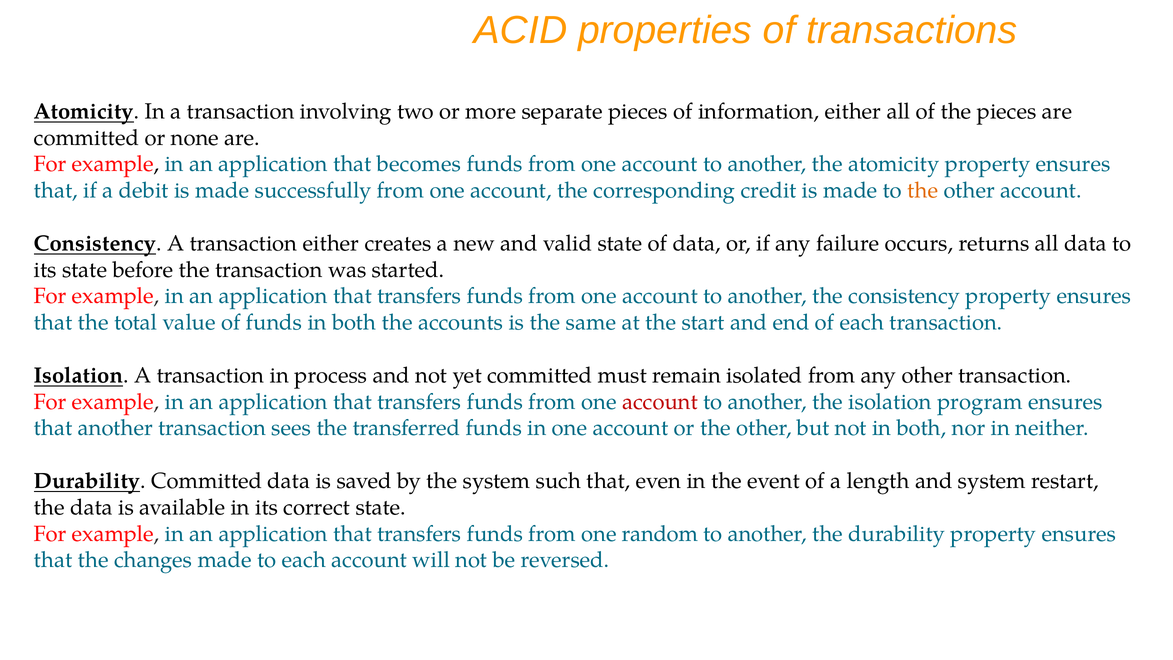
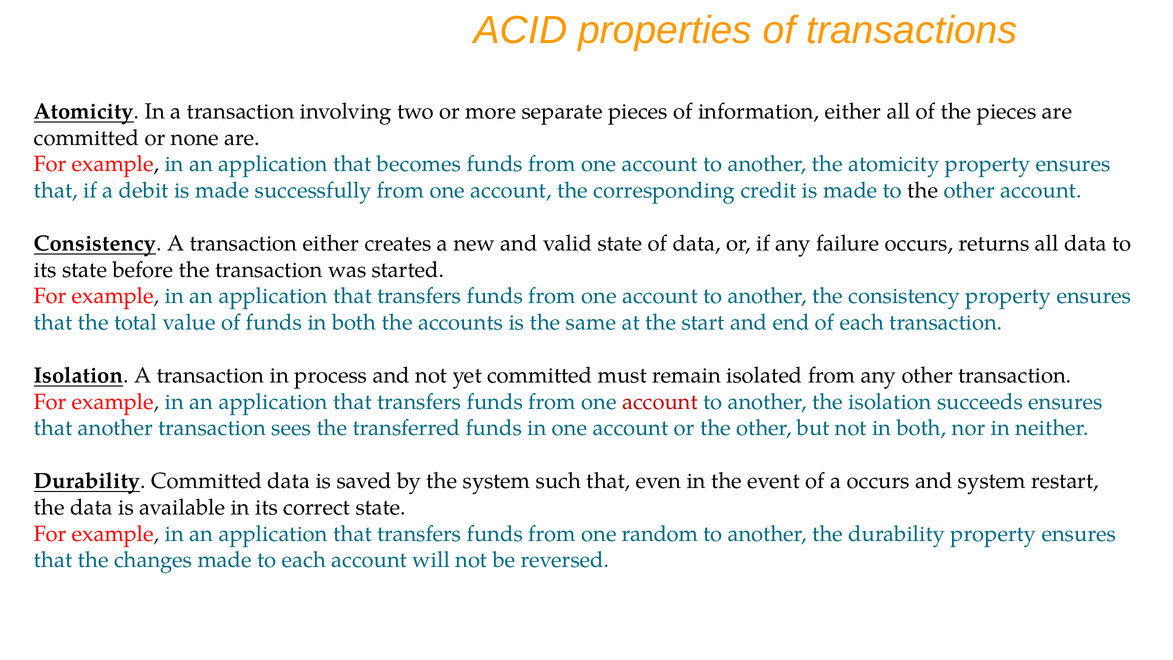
the colour: orange -> black (923, 191)
program: program -> succeeds (980, 402)
a length: length -> occurs (878, 481)
